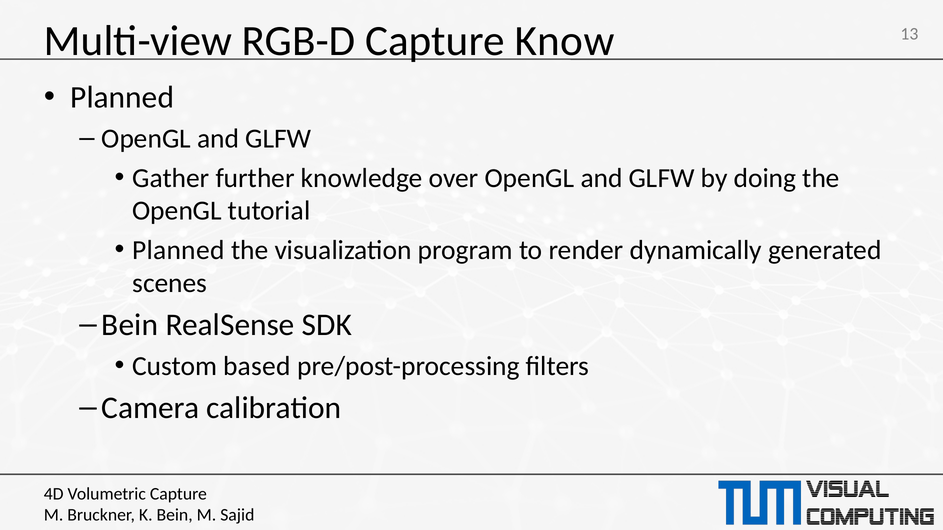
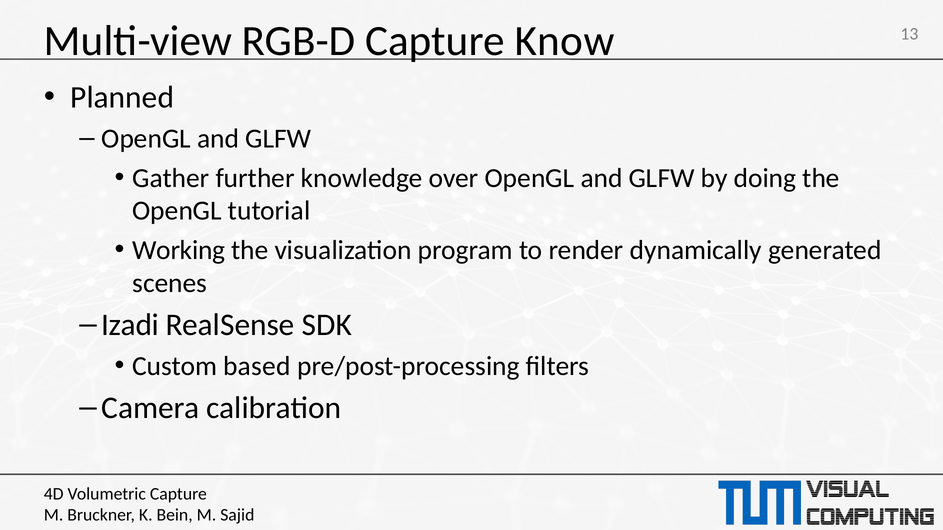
Planned: Planned -> Working (179, 250)
Bein: Bein -> Izadi (130, 325)
